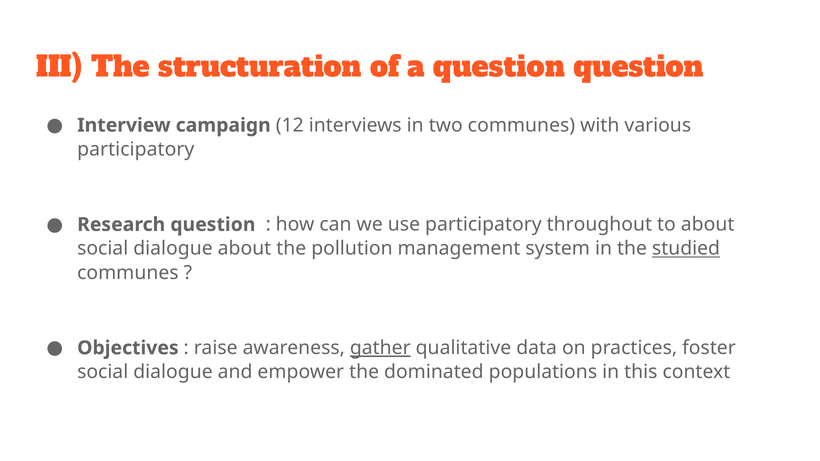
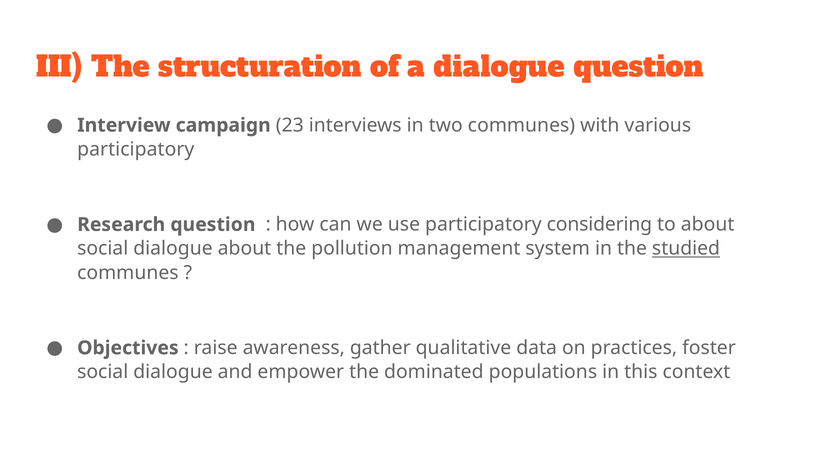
a question: question -> dialogue (499, 67)
12: 12 -> 23 (290, 125)
throughout: throughout -> considering (599, 225)
gather underline: present -> none (380, 348)
